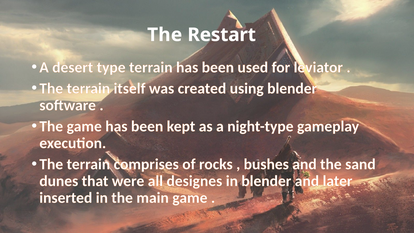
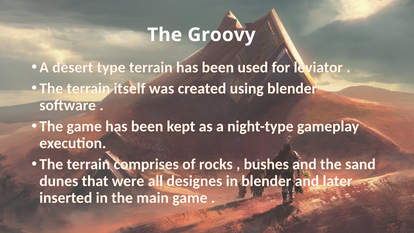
Restart: Restart -> Groovy (222, 35)
